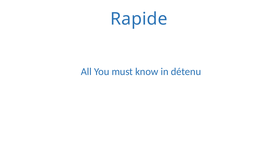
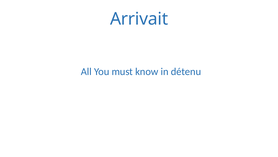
Rapide: Rapide -> Arrivait (139, 19)
